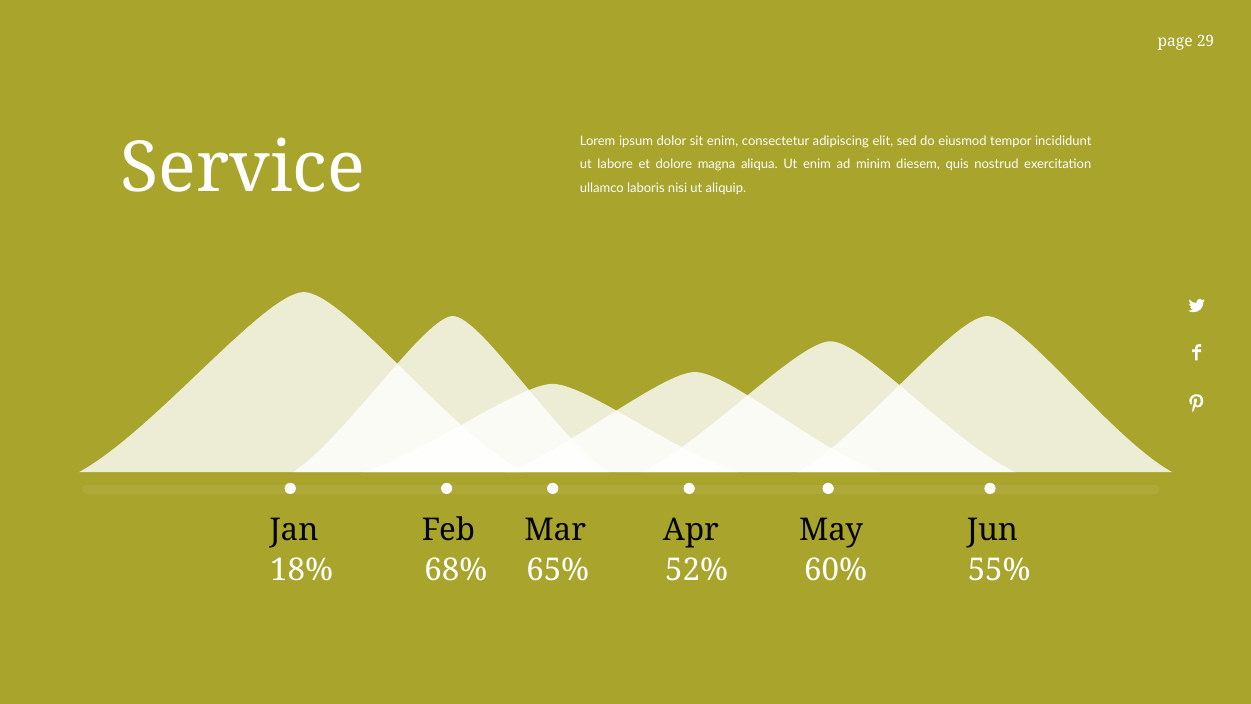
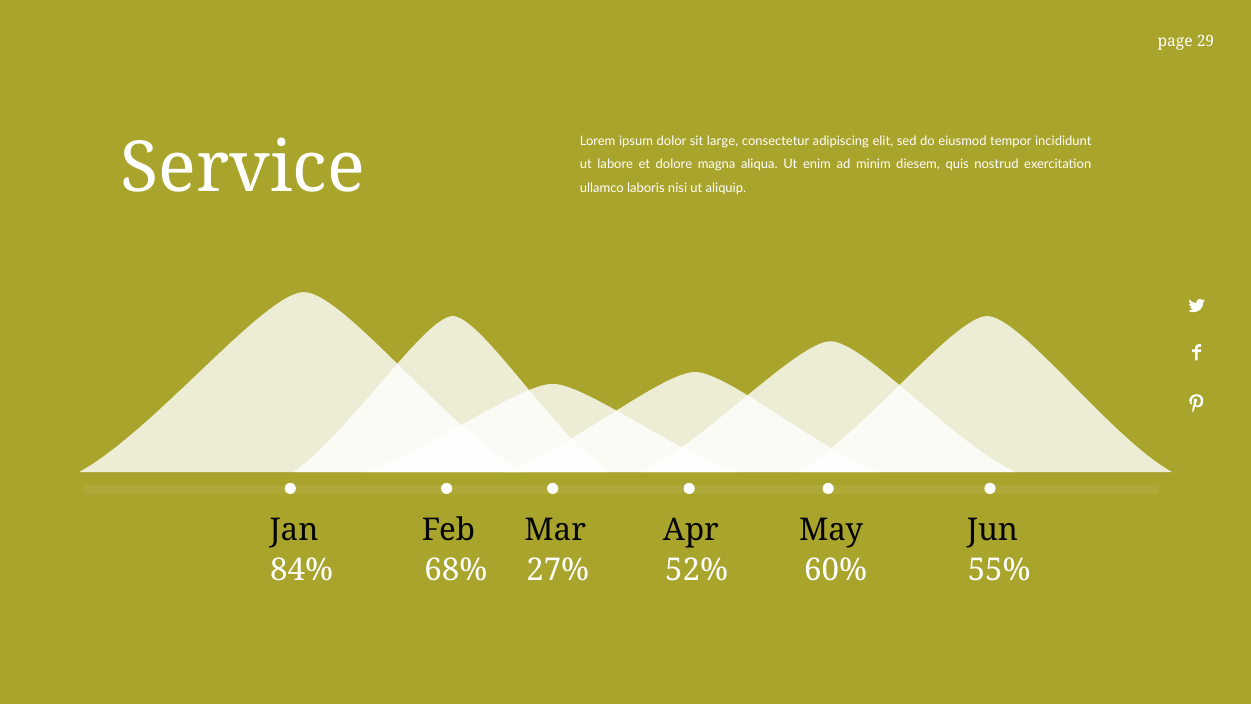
sit enim: enim -> large (723, 141)
18%: 18% -> 84% (302, 570)
65%: 65% -> 27% (558, 570)
